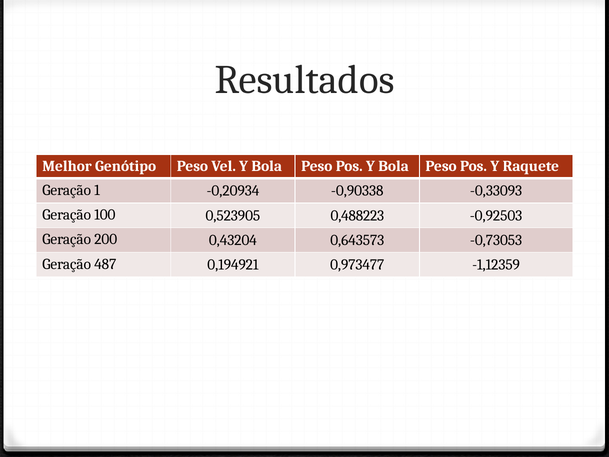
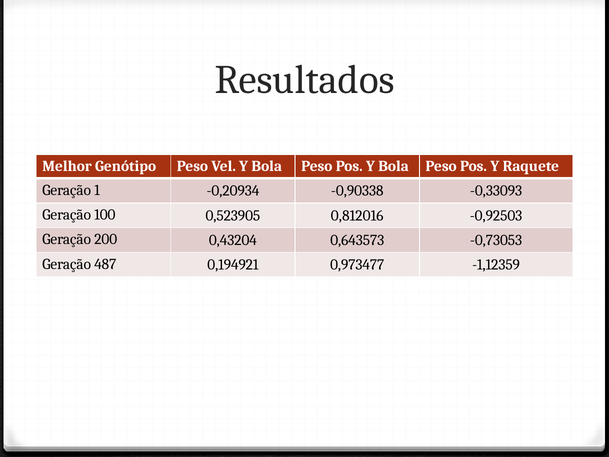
0,488223: 0,488223 -> 0,812016 (357, 215)
